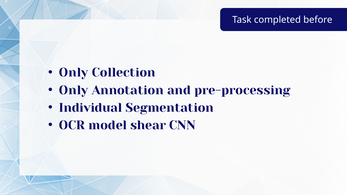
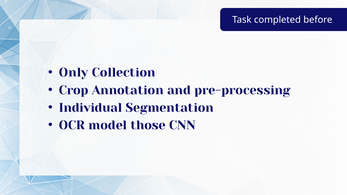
Only: Only -> Crop (74, 90)
shear: shear -> those (148, 125)
